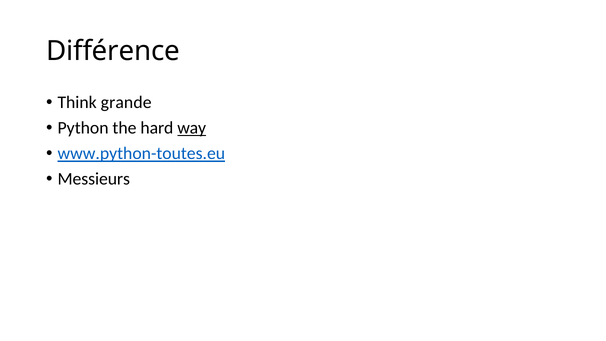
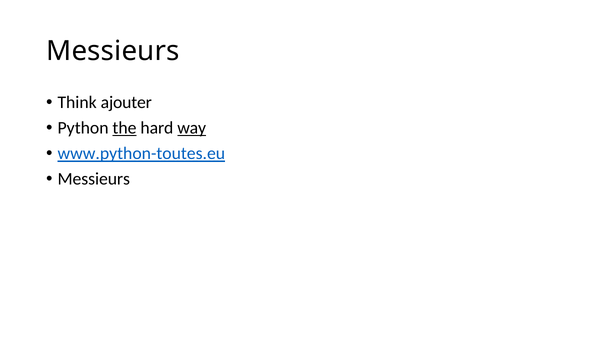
Différence: Différence -> Messieurs (113, 51)
grande: grande -> ajouter (126, 102)
the underline: none -> present (124, 128)
